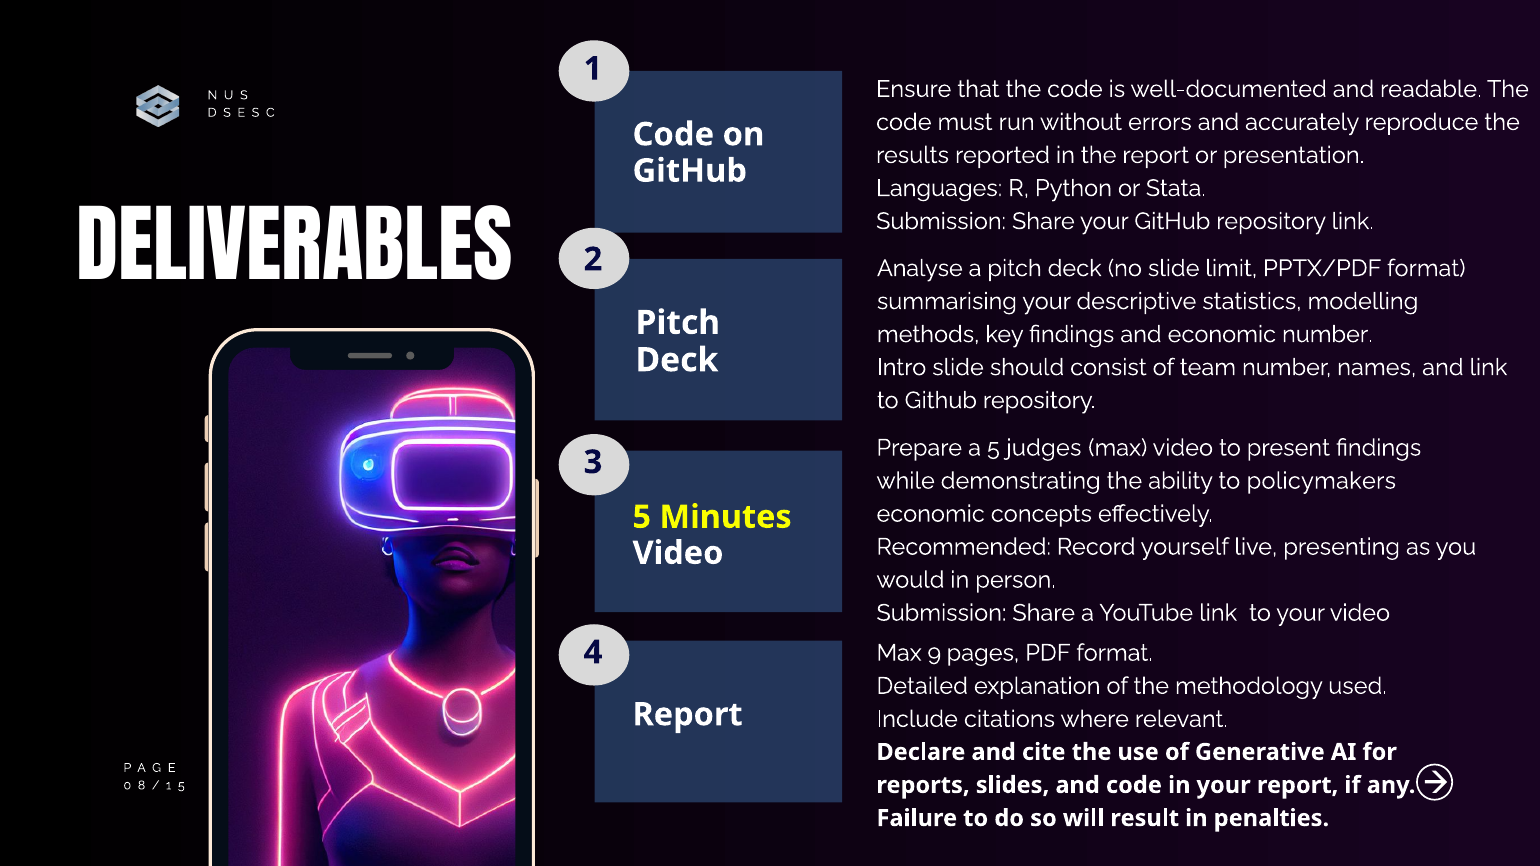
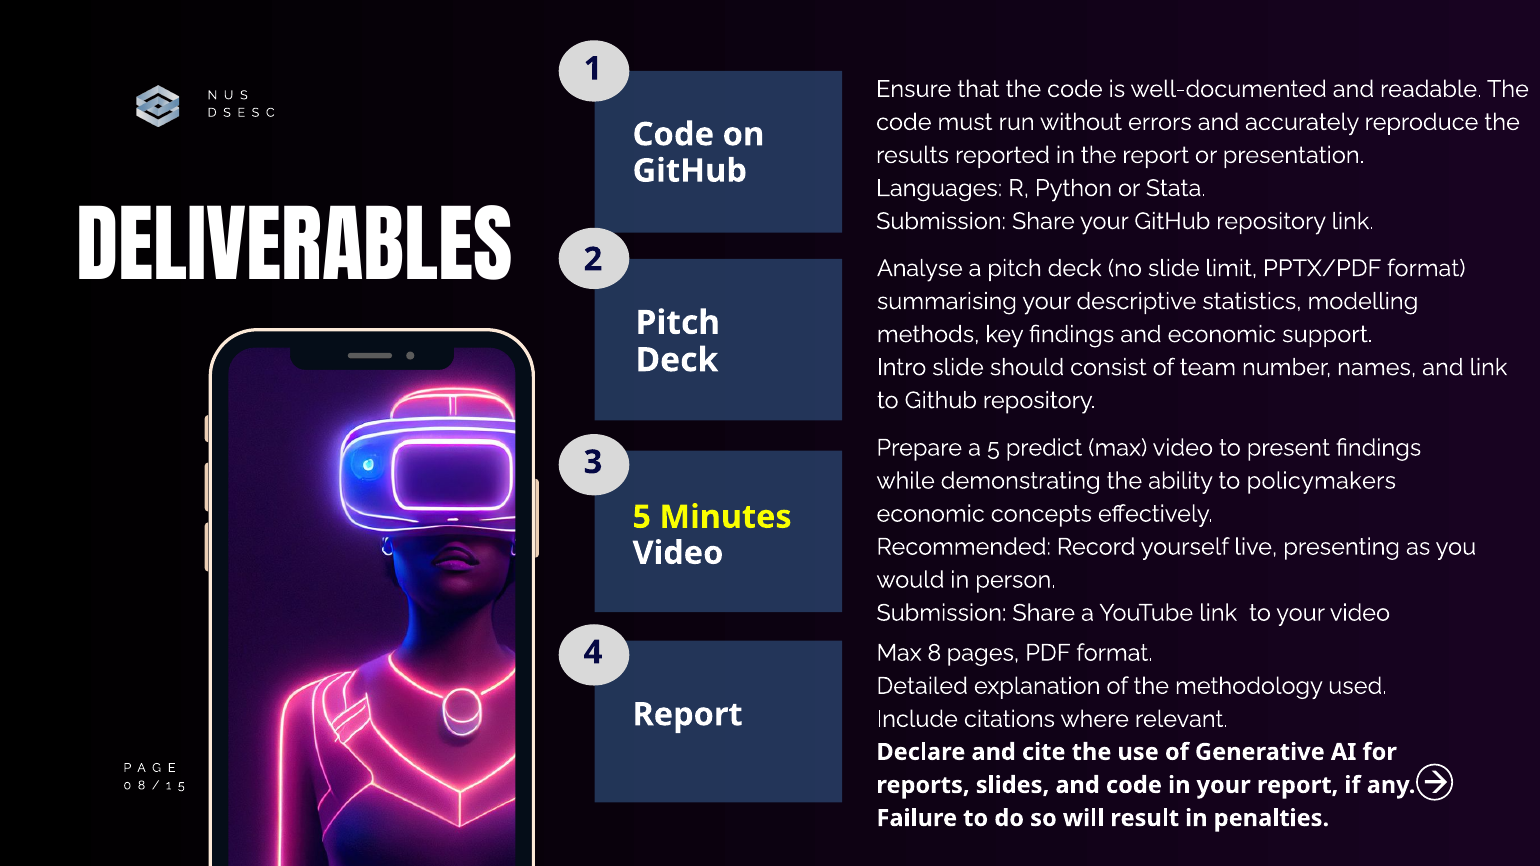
economic number: number -> support (1327, 334)
judges: judges -> predict (1044, 448)
Max 9: 9 -> 8 (934, 653)
